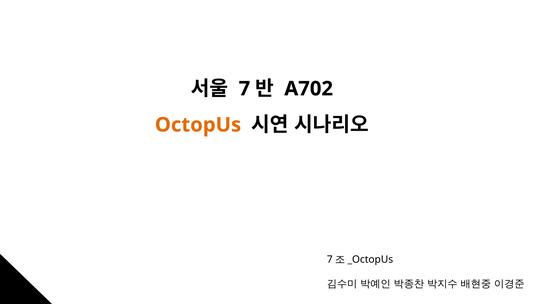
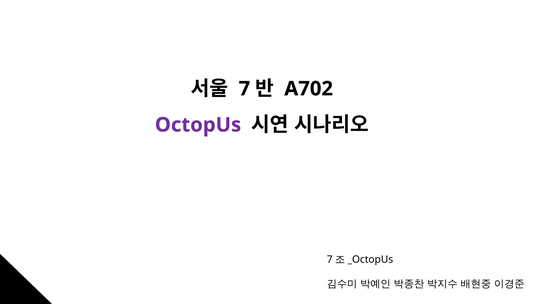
OctopUs colour: orange -> purple (198, 125)
